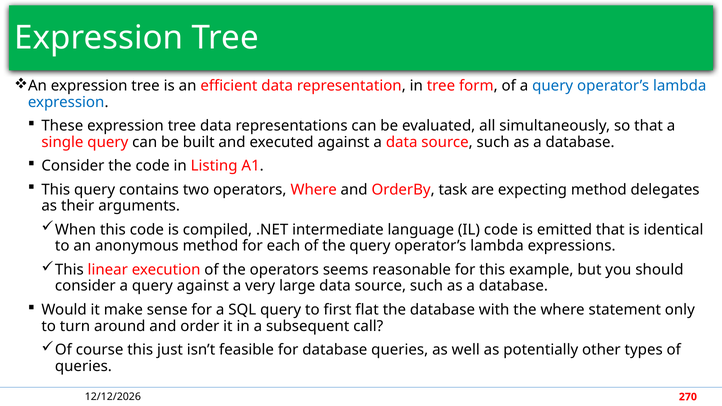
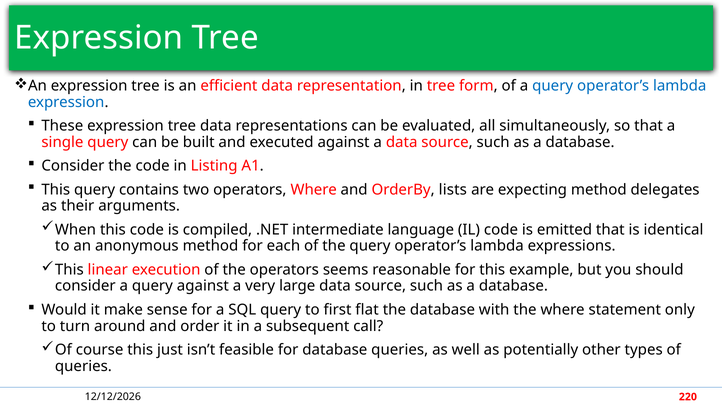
task: task -> lists (453, 190)
270: 270 -> 220 (688, 397)
